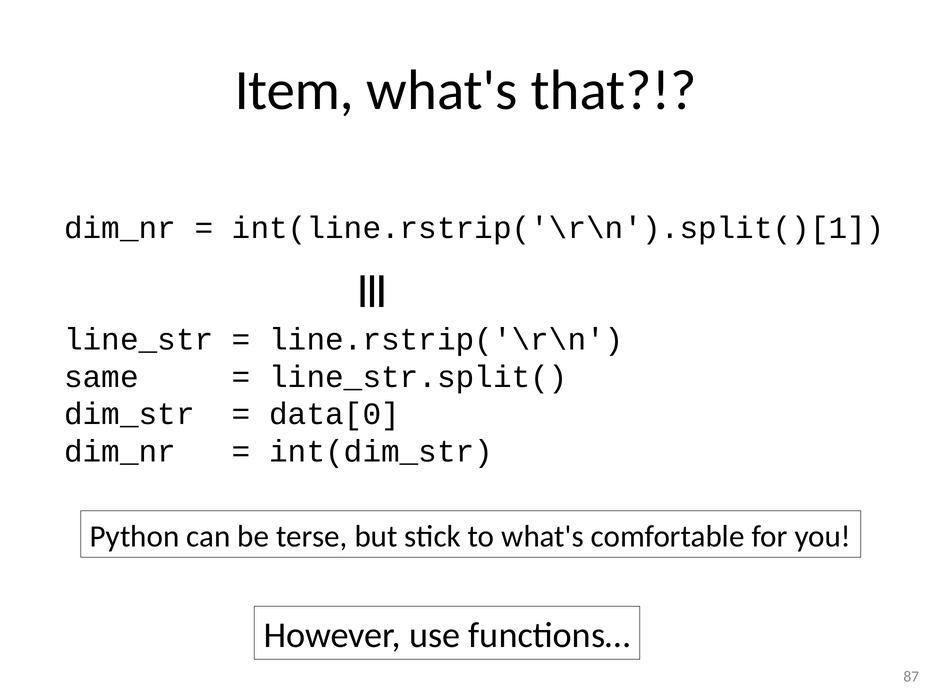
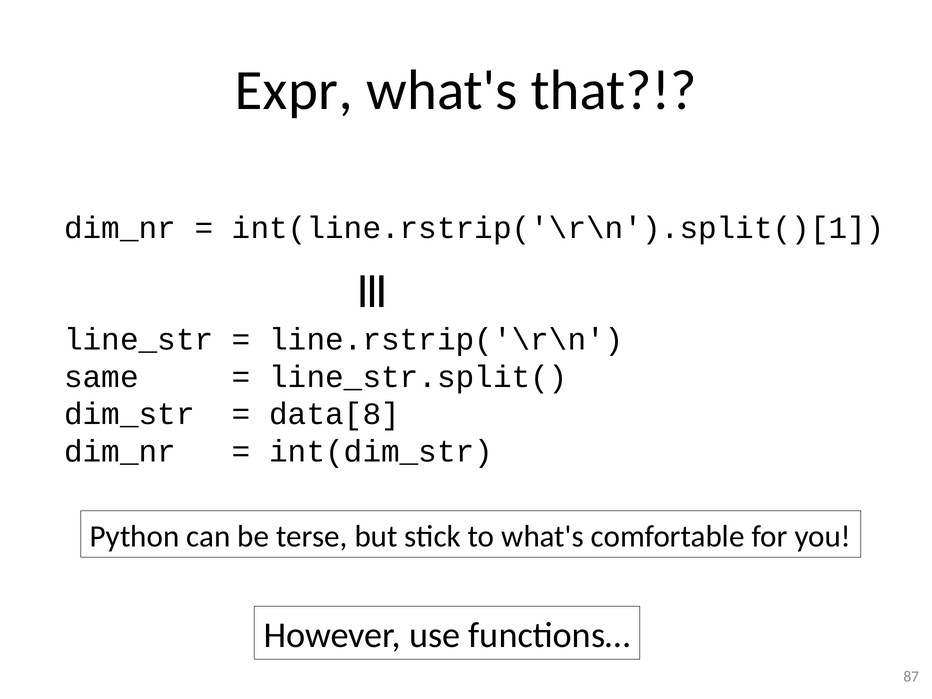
Item: Item -> Expr (294, 90)
data[0: data[0 -> data[8 (335, 414)
